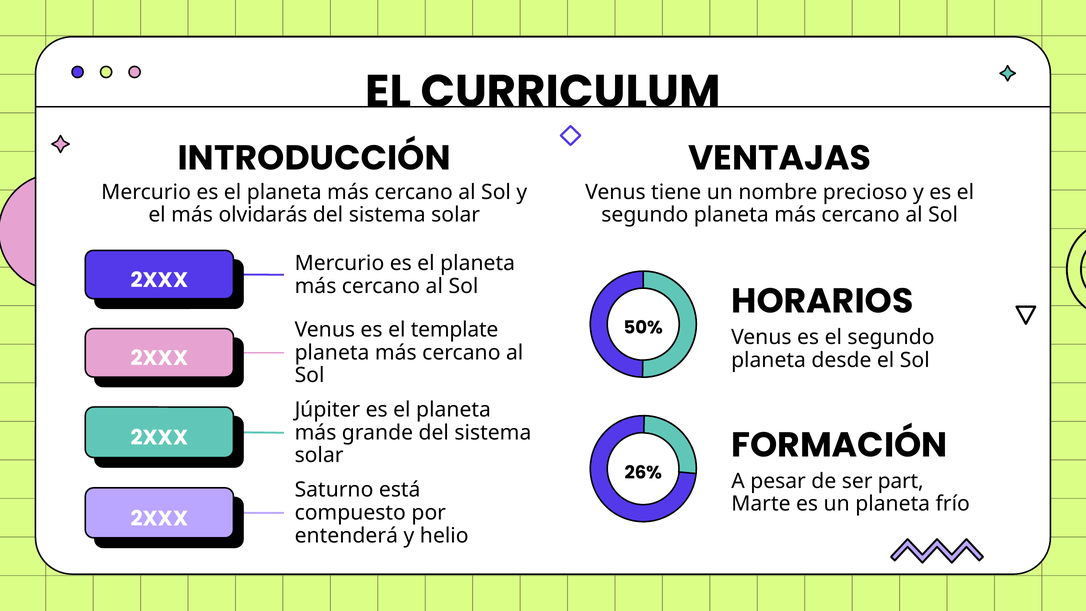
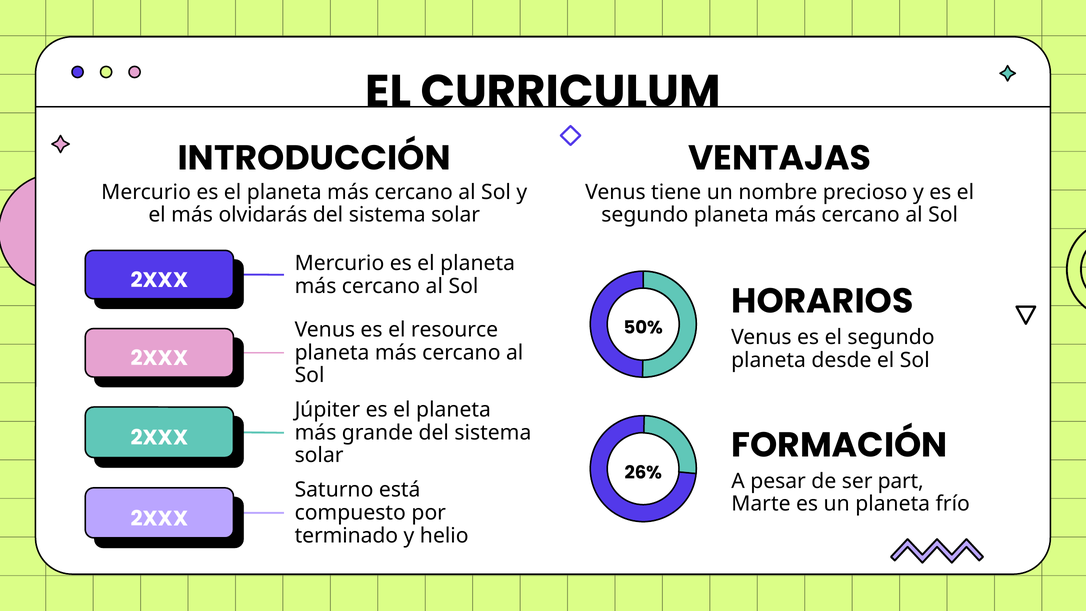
template: template -> resource (454, 330)
entenderá: entenderá -> terminado (346, 535)
